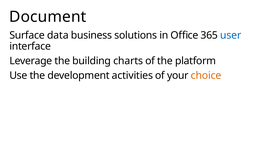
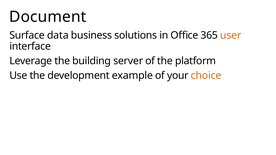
user colour: blue -> orange (231, 35)
charts: charts -> server (128, 61)
activities: activities -> example (132, 76)
